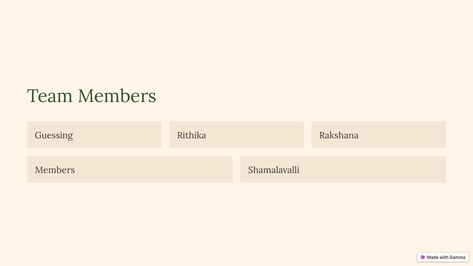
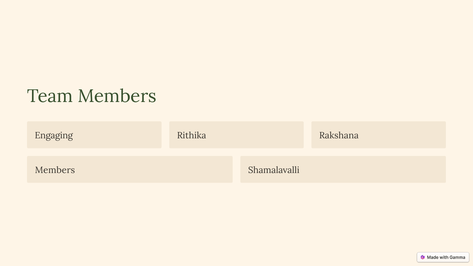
Guessing: Guessing -> Engaging (54, 136)
